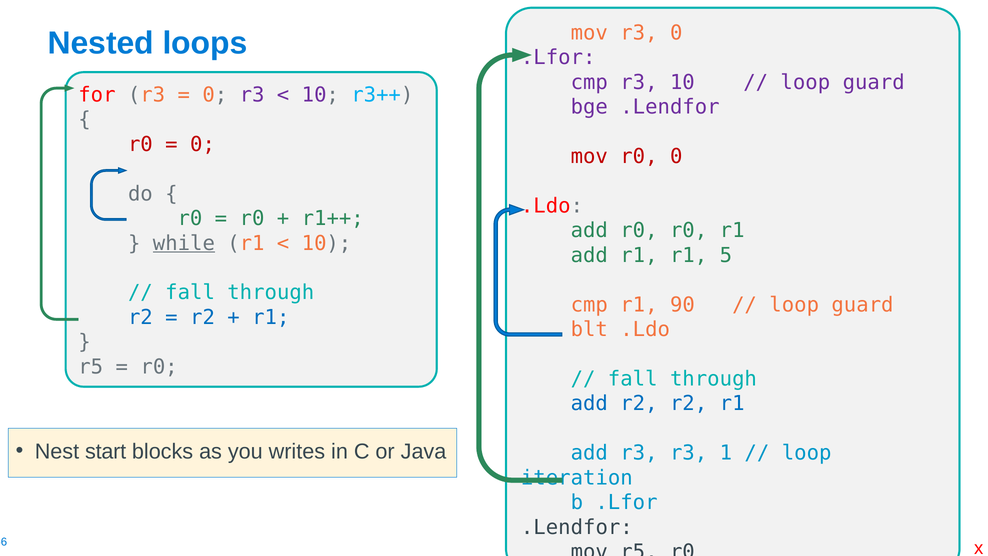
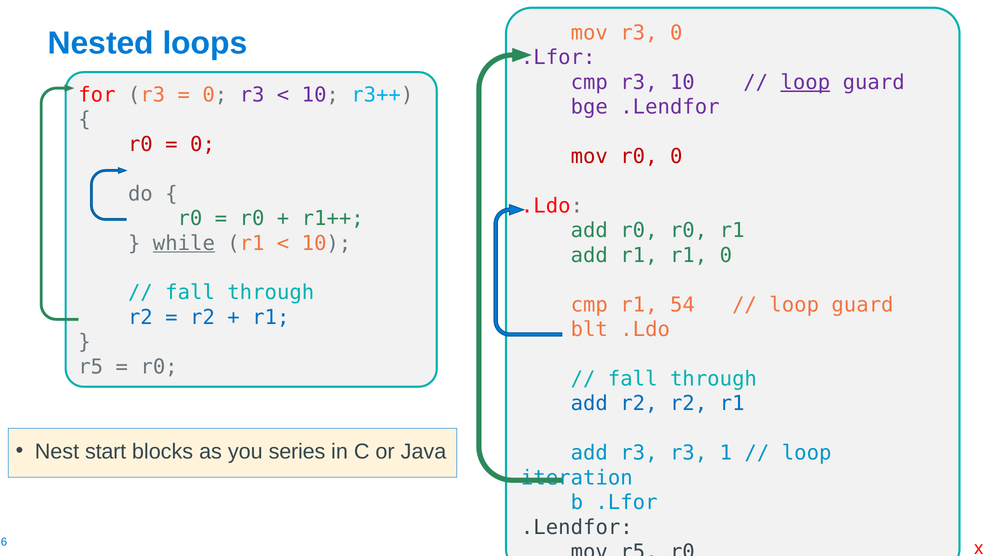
loop underline: none -> present (805, 82)
r1 5: 5 -> 0 (726, 255)
90: 90 -> 54 (682, 305)
writes: writes -> series (297, 451)
